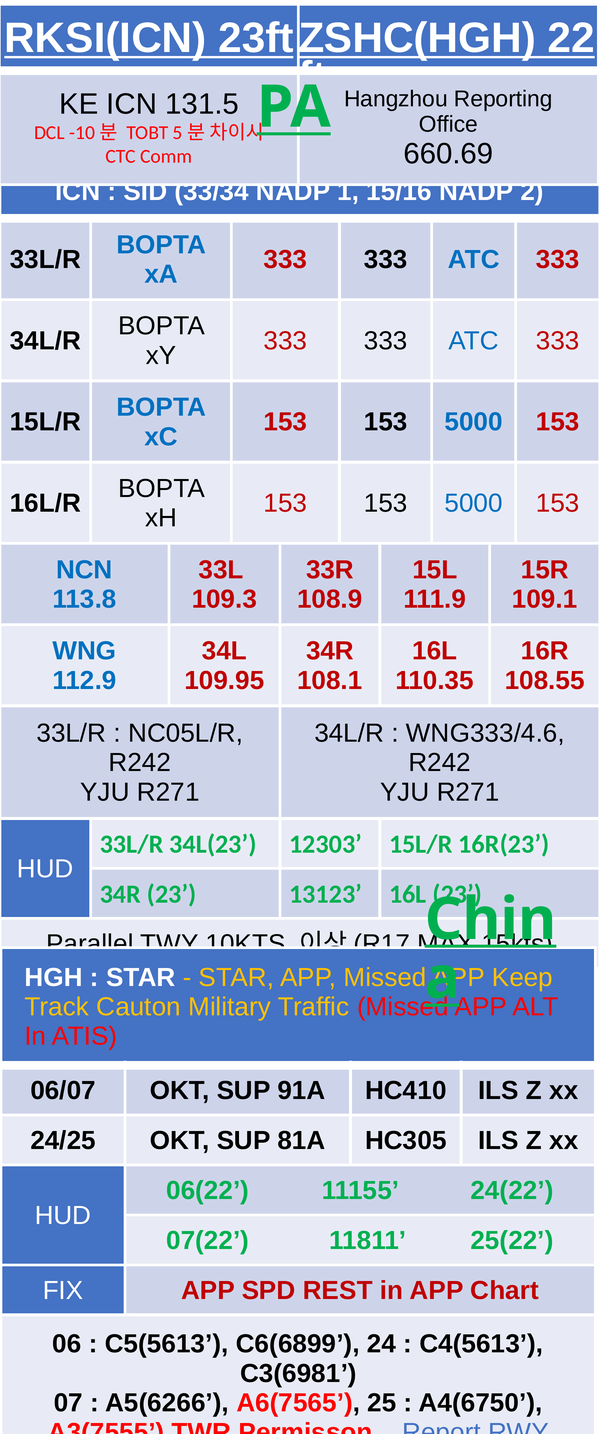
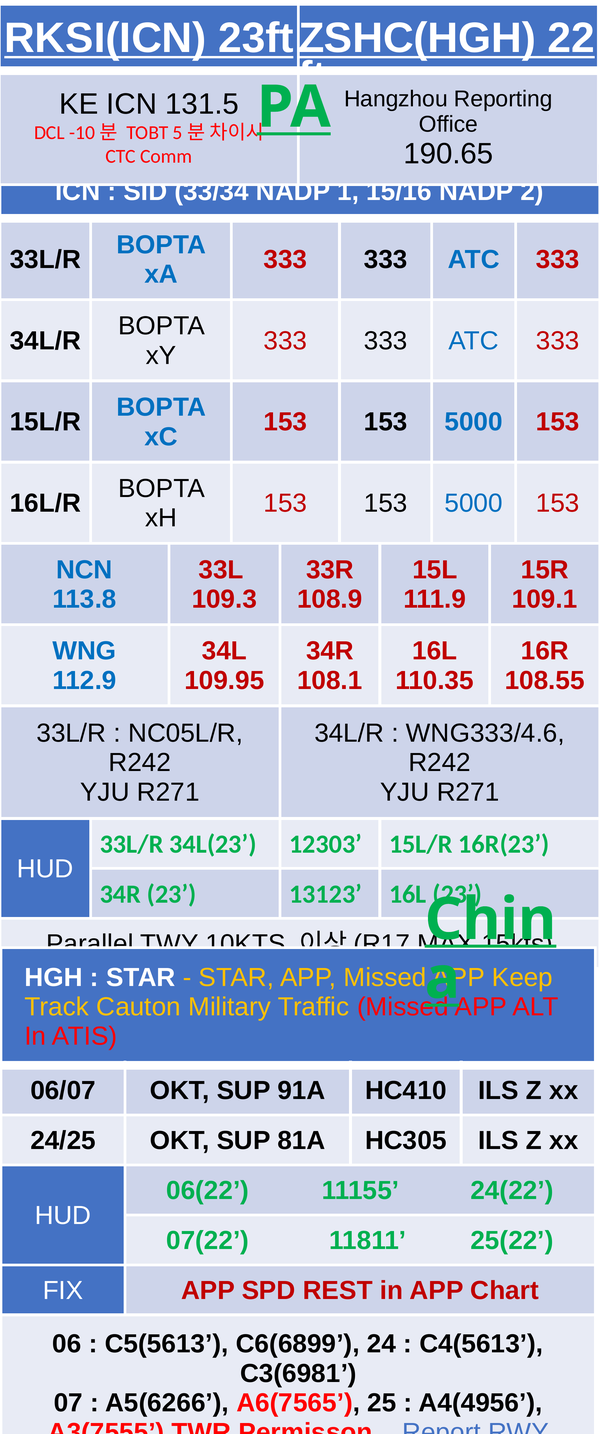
660.69: 660.69 -> 190.65 (448, 154)
A4(6750: A4(6750 -> A4(4956 (480, 1402)
